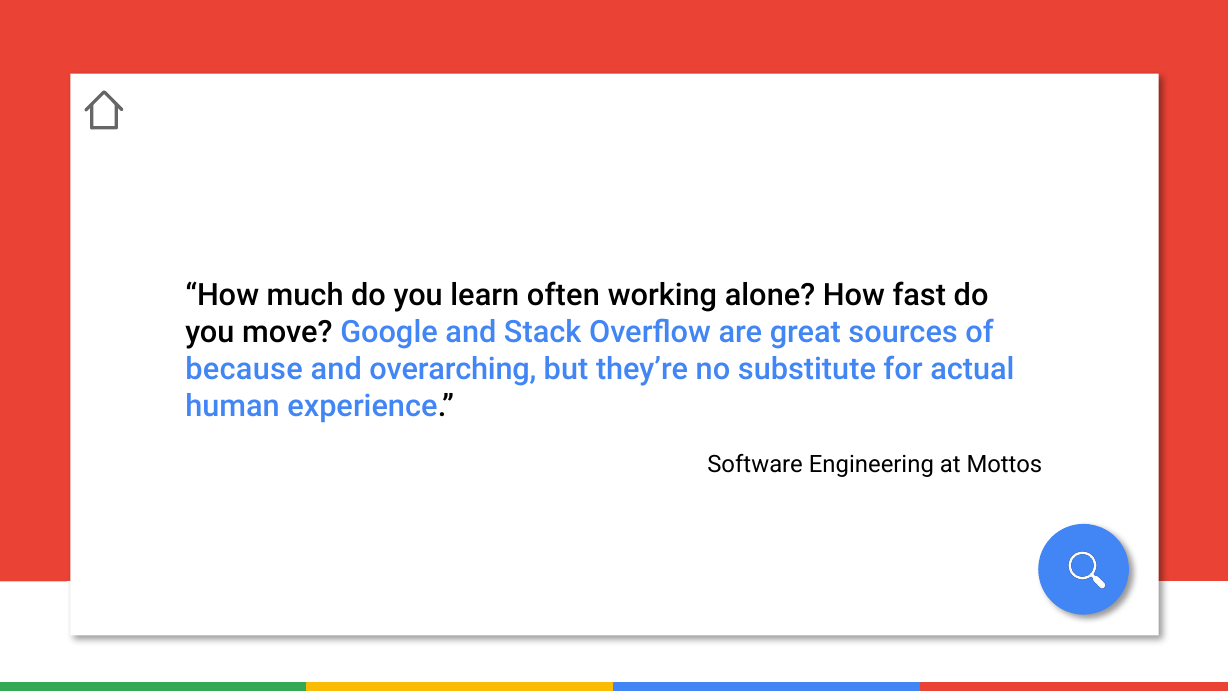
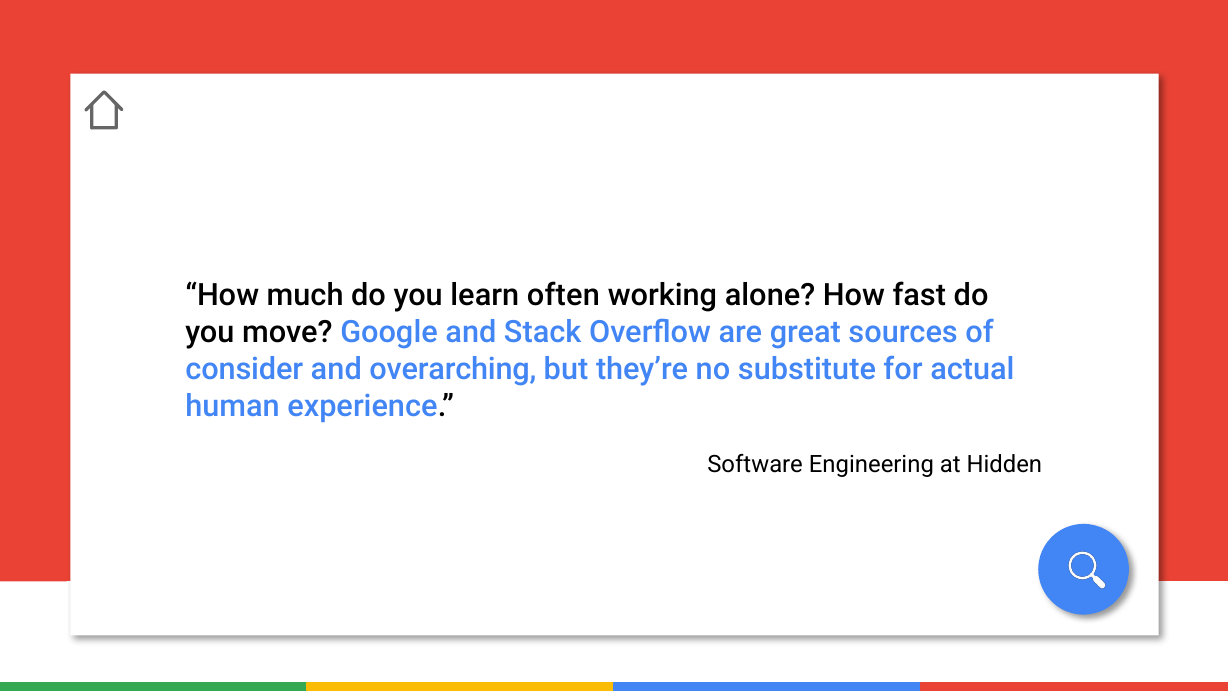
because: because -> consider (244, 369)
Mottos: Mottos -> Hidden (1004, 464)
